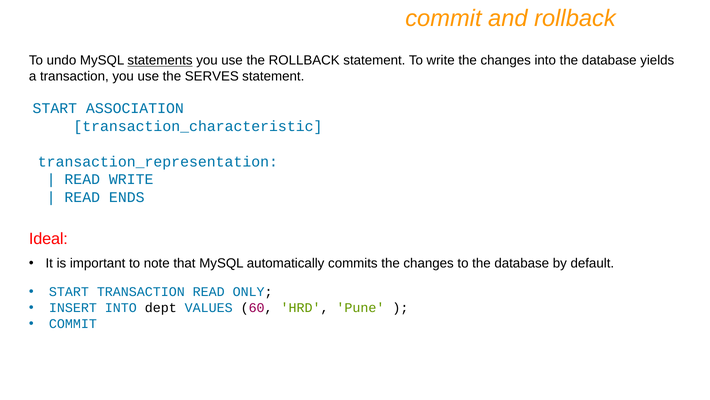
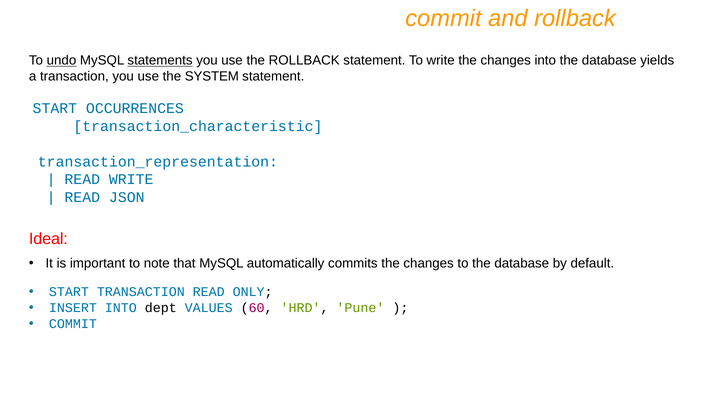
undo underline: none -> present (61, 60)
SERVES: SERVES -> SYSTEM (212, 76)
ASSOCIATION: ASSOCIATION -> OCCURRENCES (135, 108)
ENDS: ENDS -> JSON (127, 197)
